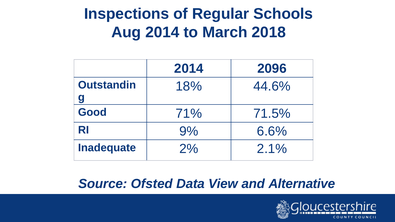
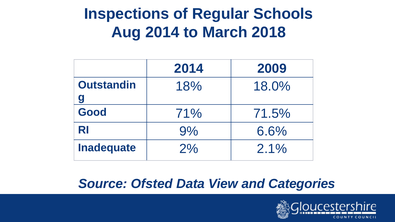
2096: 2096 -> 2009 (272, 69)
44.6%: 44.6% -> 18.0% (272, 86)
Alternative: Alternative -> Categories (302, 184)
